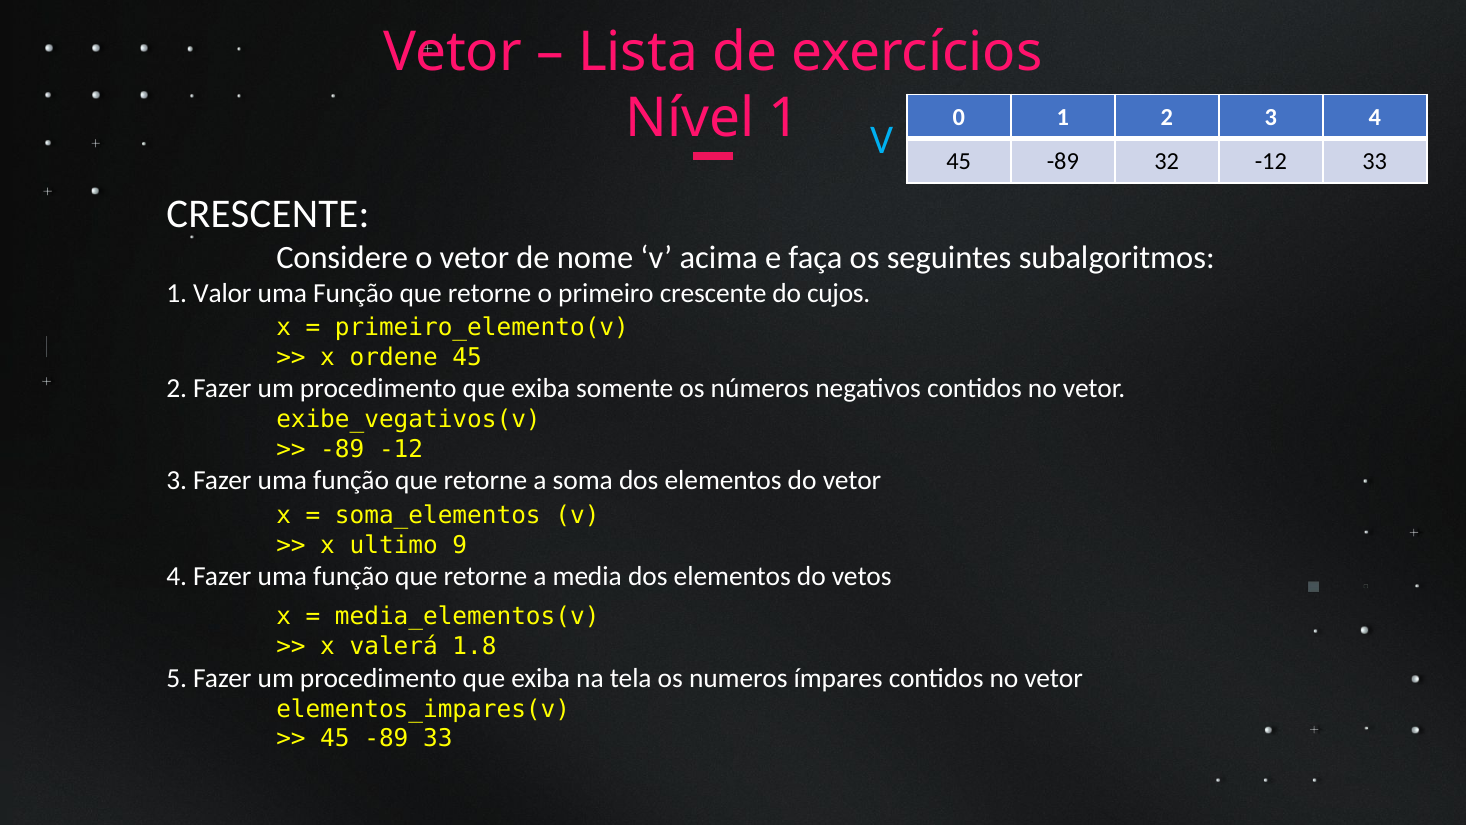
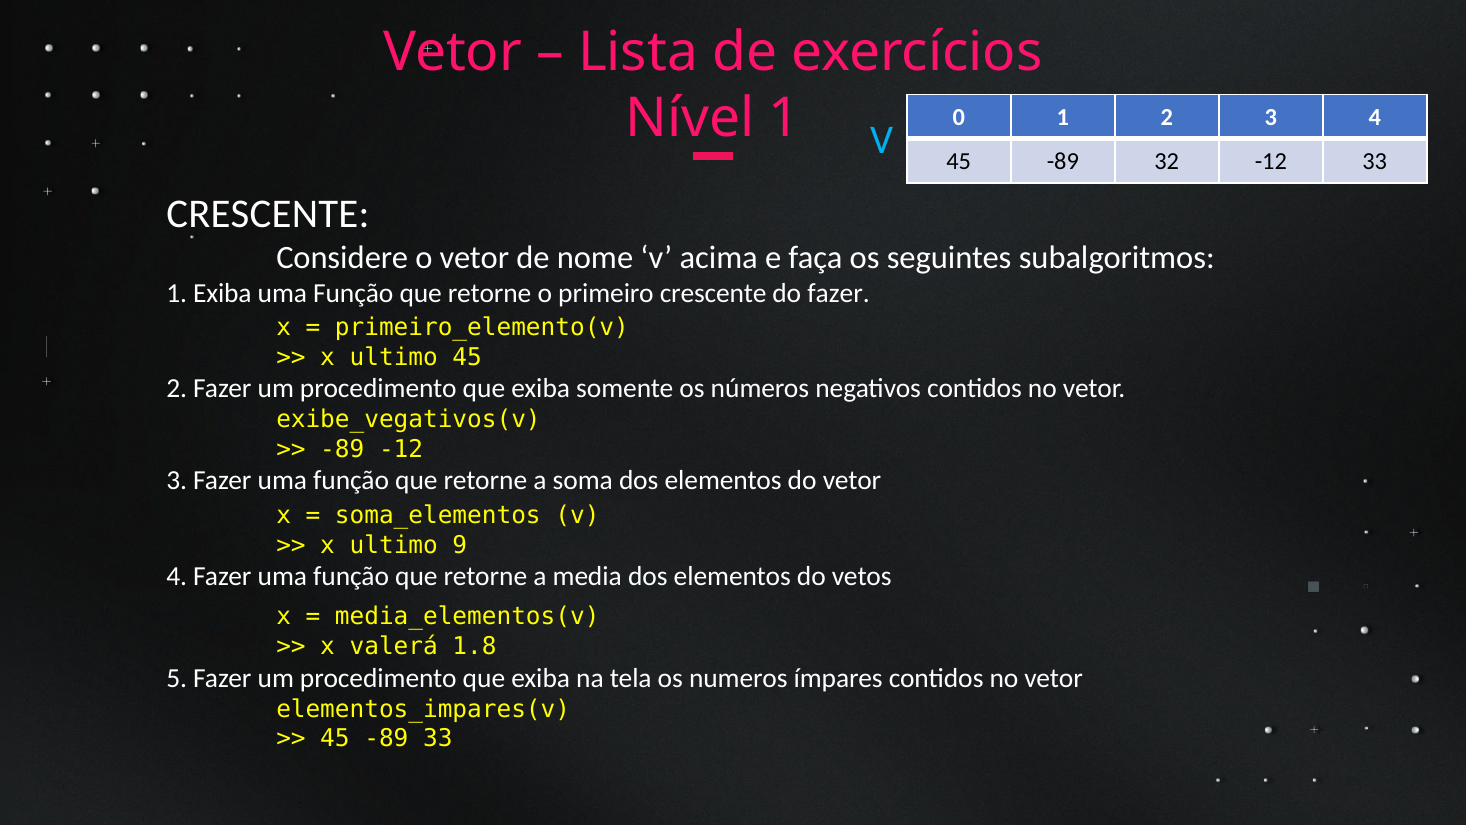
1 Valor: Valor -> Exiba (222, 293)
do cujos: cujos -> fazer (839, 293)
ordene: ordene -> ultimo (394, 357)
